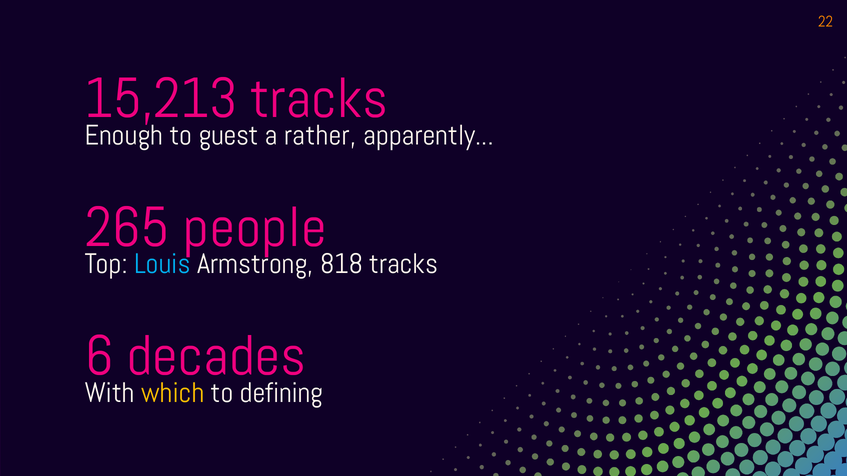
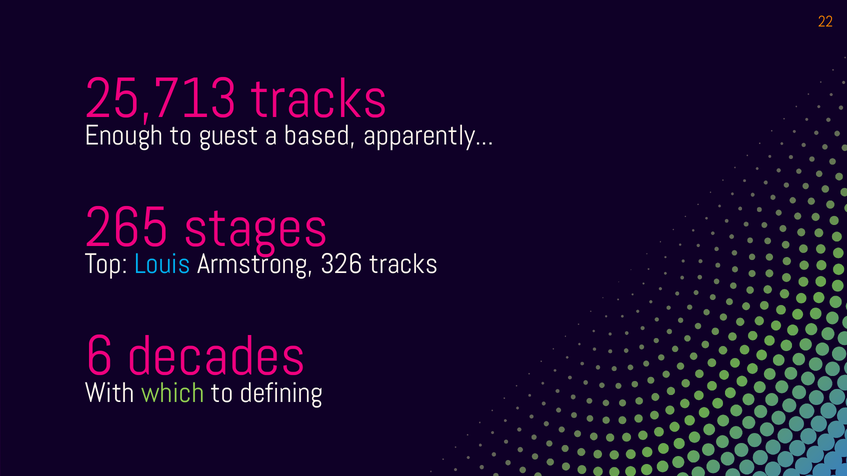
15,213: 15,213 -> 25,713 (161, 99)
rather: rather -> based (320, 136)
people: people -> stages (256, 228)
818: 818 -> 326 (341, 264)
which colour: yellow -> light green (173, 393)
